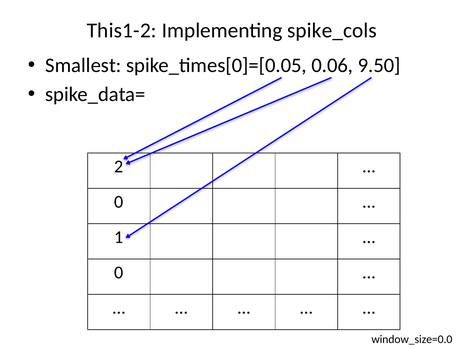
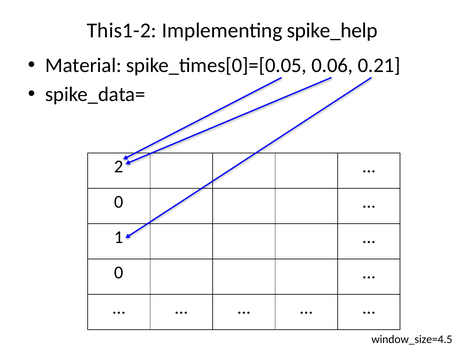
spike_cols: spike_cols -> spike_help (332, 30)
Smallest: Smallest -> Material (83, 65)
9.50: 9.50 -> 0.21 (379, 65)
window_size=0.0: window_size=0.0 -> window_size=4.5 (412, 339)
